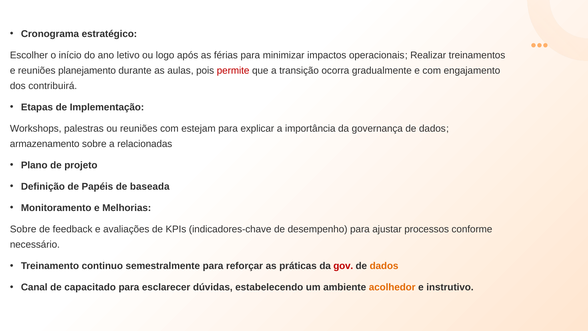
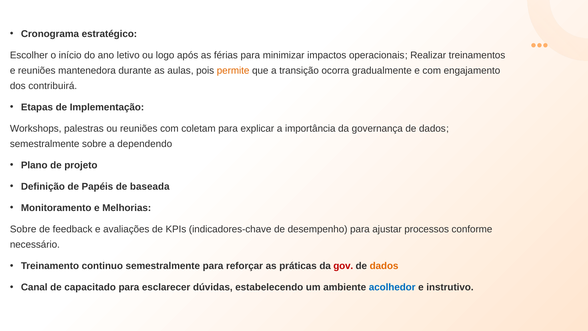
planejamento: planejamento -> mantenedora (87, 70)
permite colour: red -> orange (233, 70)
estejam: estejam -> coletam (198, 128)
armazenamento: armazenamento -> semestralmente (45, 144)
relacionadas: relacionadas -> dependendo (145, 144)
acolhedor colour: orange -> blue (392, 287)
